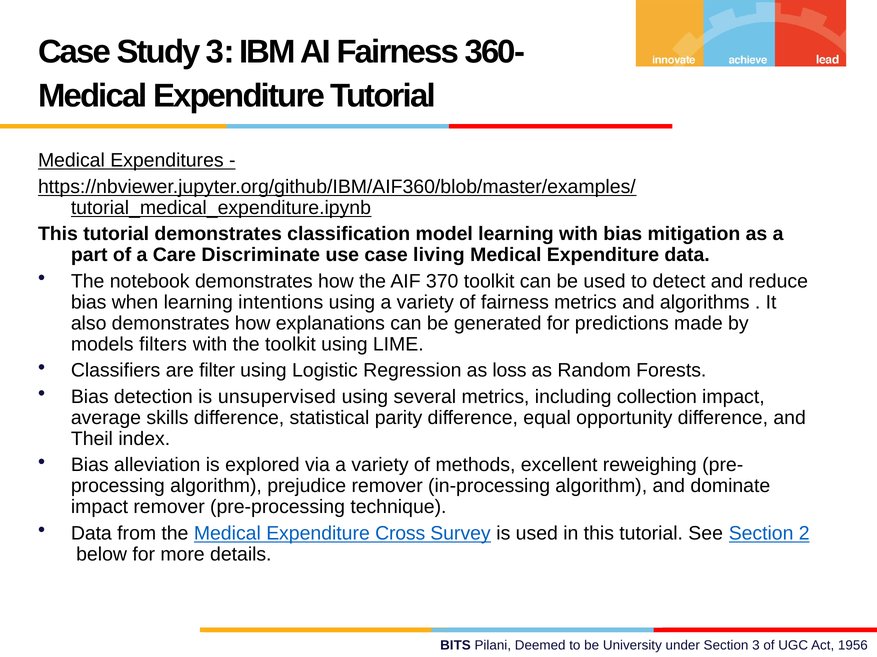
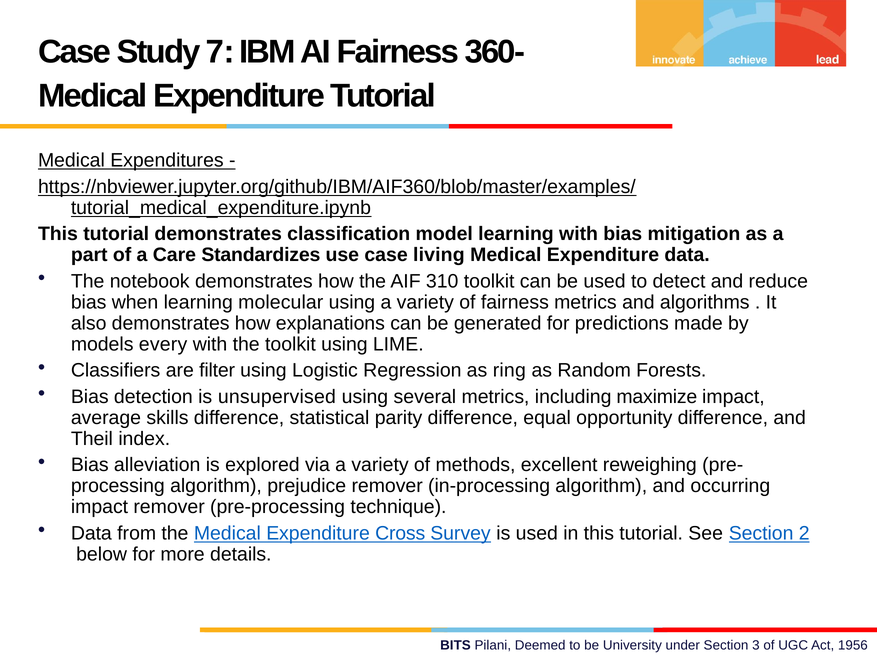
Study 3: 3 -> 7 (220, 52)
Discriminate: Discriminate -> Standardizes (261, 255)
370: 370 -> 310 (442, 282)
intentions: intentions -> molecular (281, 303)
filters: filters -> every (163, 345)
loss: loss -> ring (509, 371)
collection: collection -> maximize (657, 397)
dominate: dominate -> occurring (730, 487)
